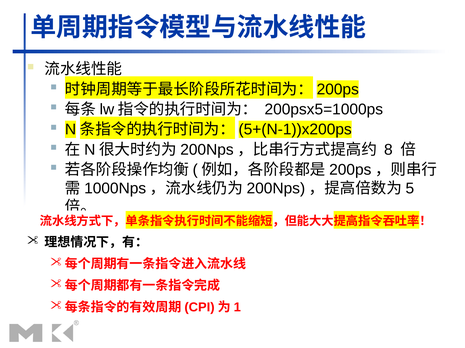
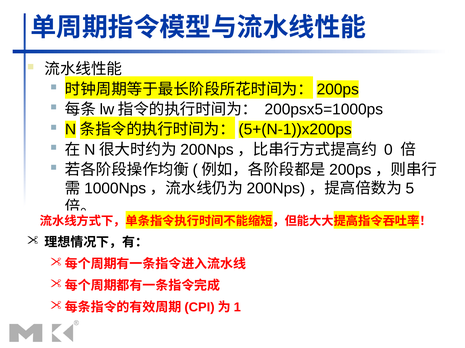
8: 8 -> 0 (388, 150)
